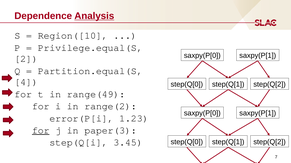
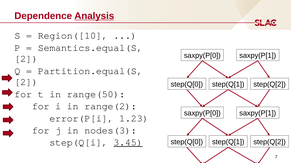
Privilege.equal(S: Privilege.equal(S -> Semantics.equal(S (90, 48)
4: 4 -> 2 (26, 82)
range(49: range(49 -> range(50 (96, 94)
for underline: present -> none (41, 131)
paper(3: paper(3 -> nodes(3 (111, 131)
3.45 underline: none -> present (128, 143)
